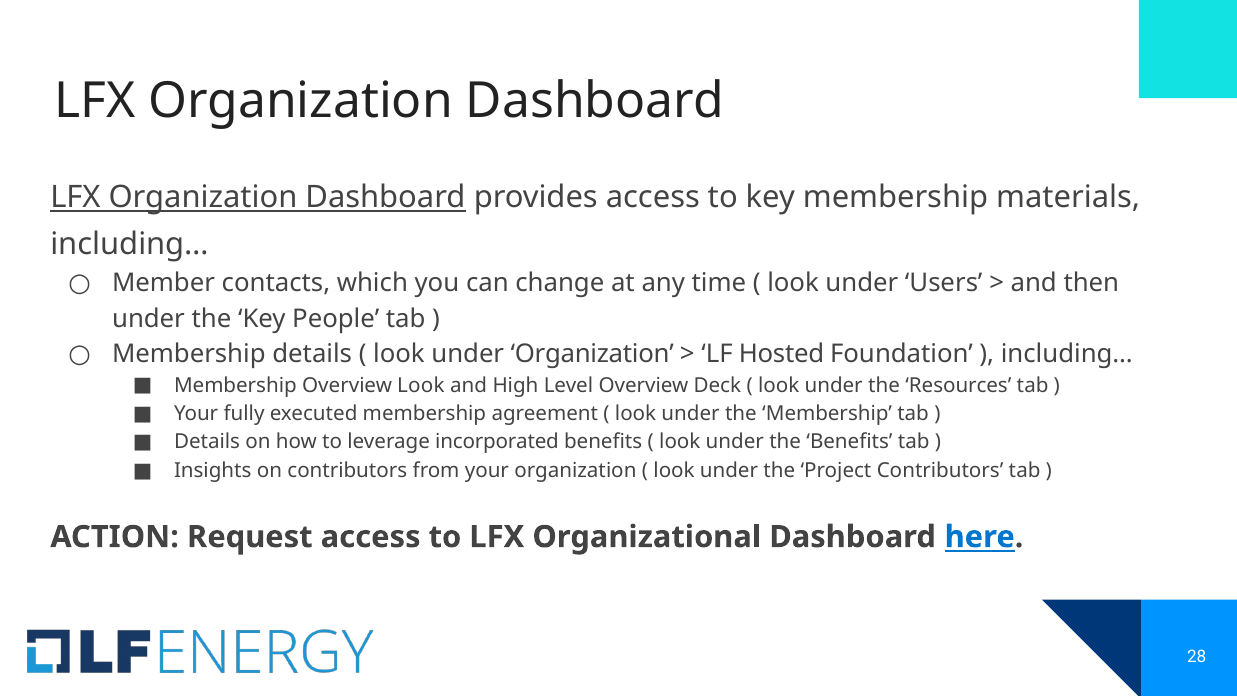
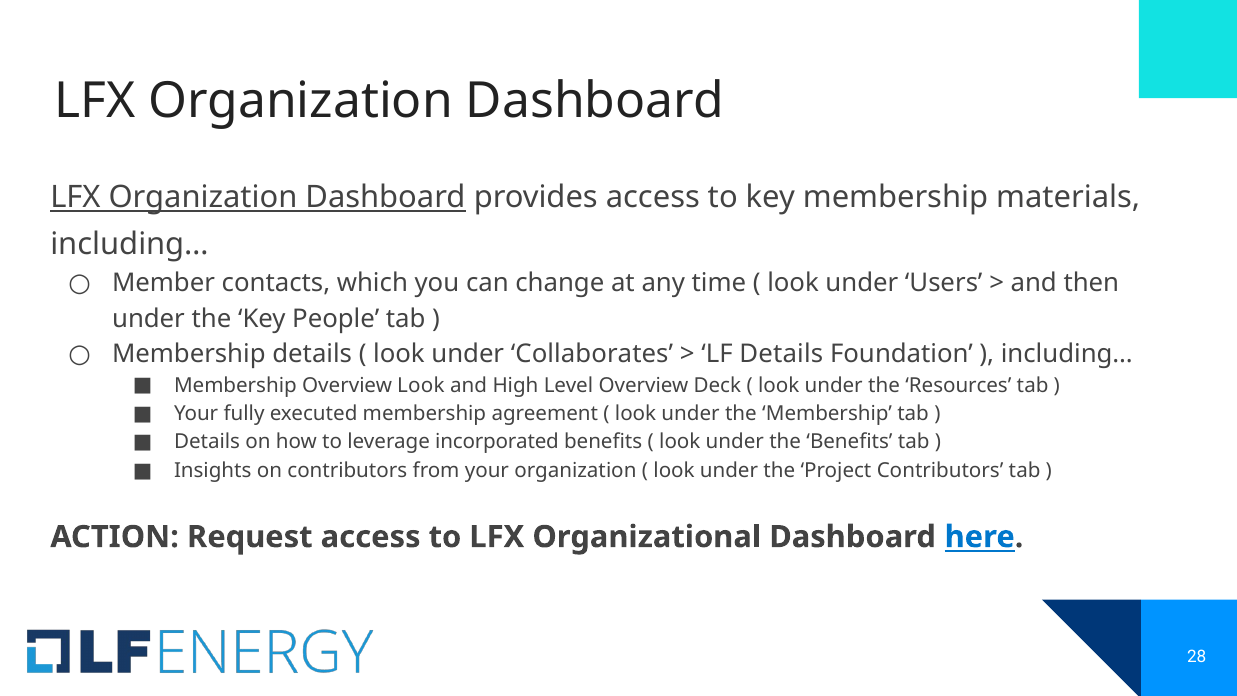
under Organization: Organization -> Collaborates (592, 354)
LF Hosted: Hosted -> Details (781, 354)
